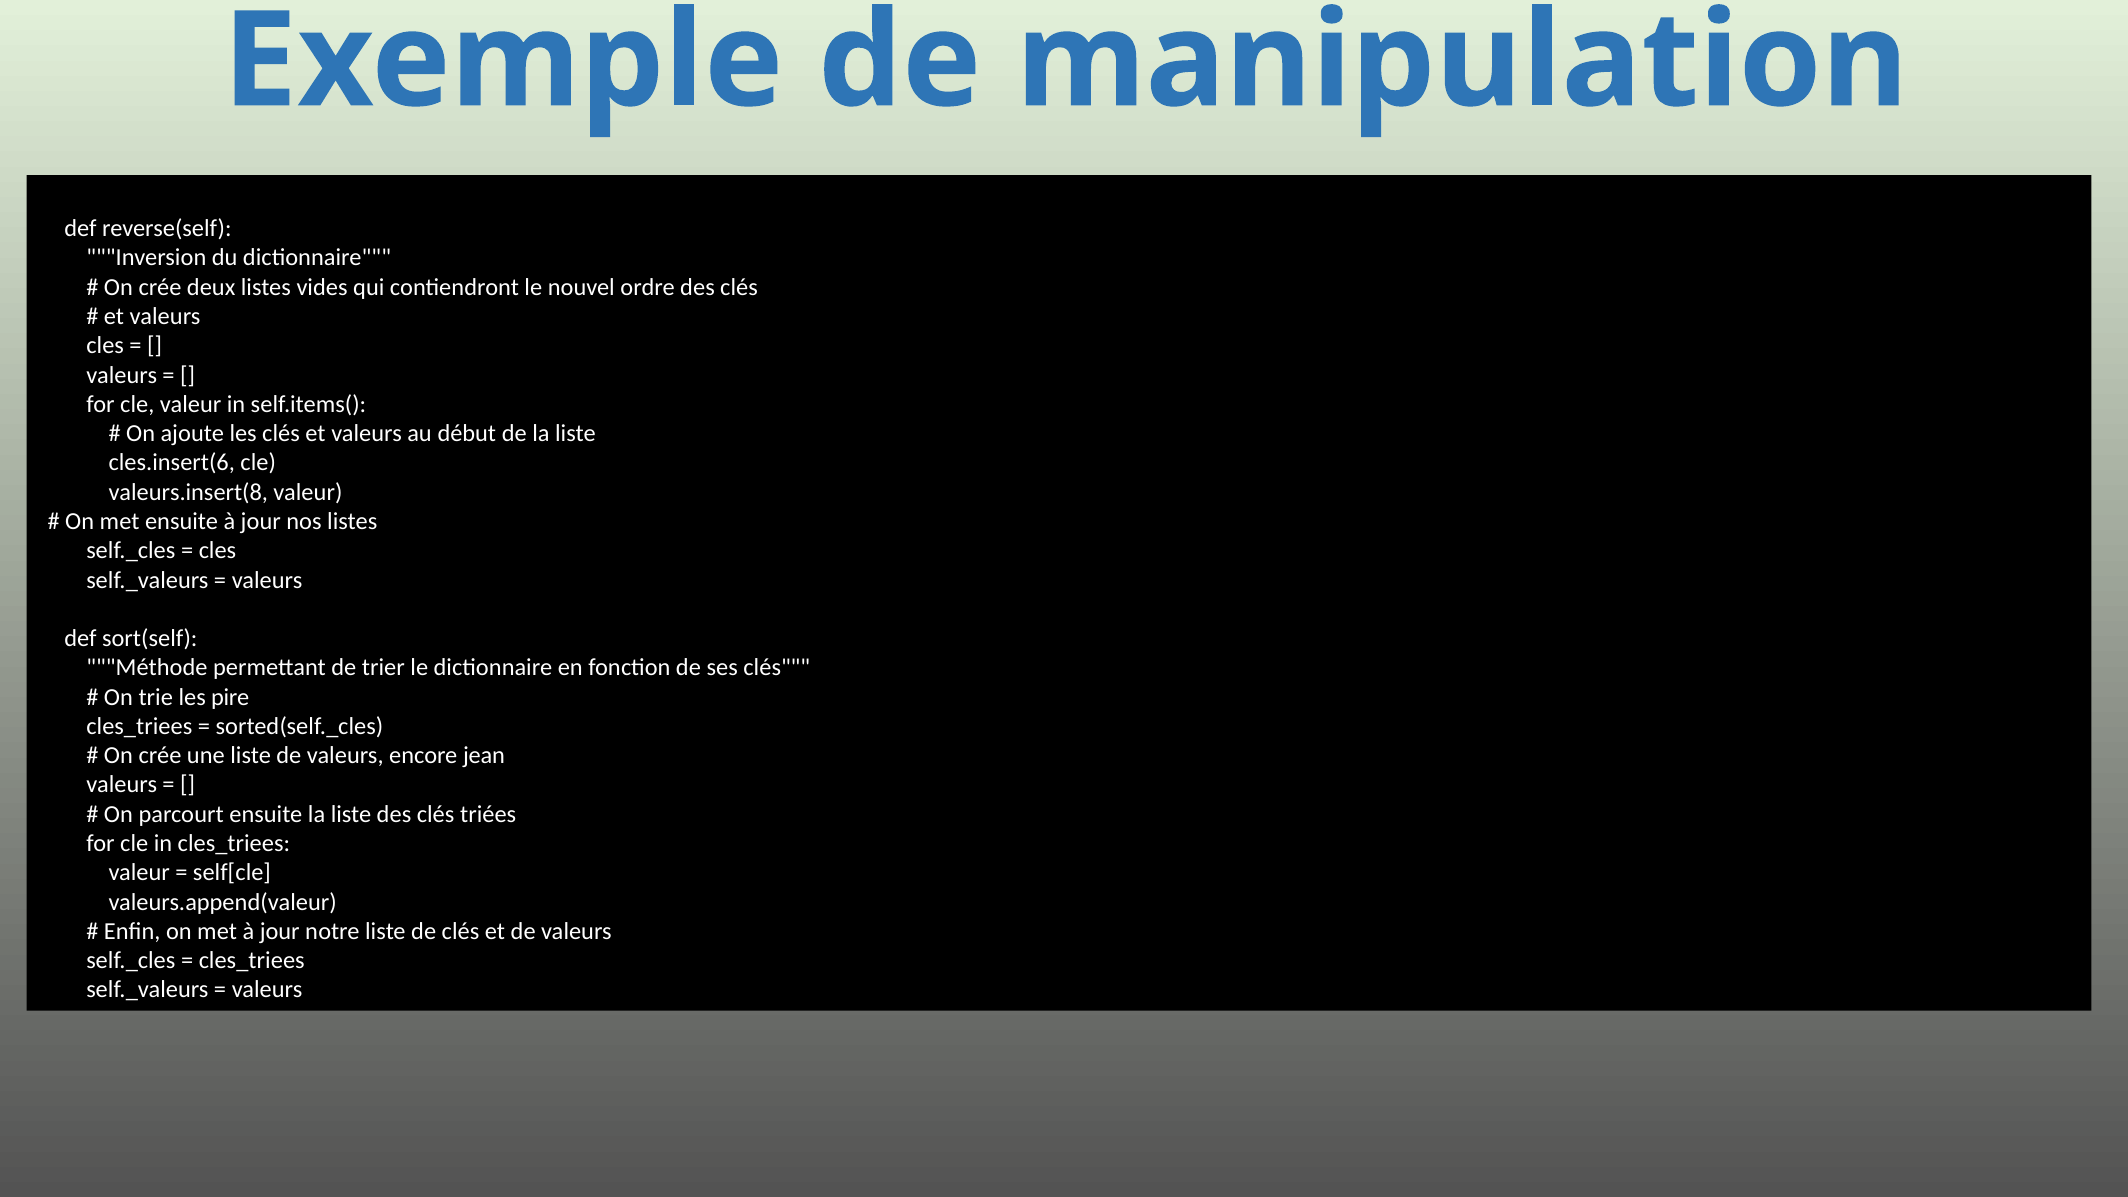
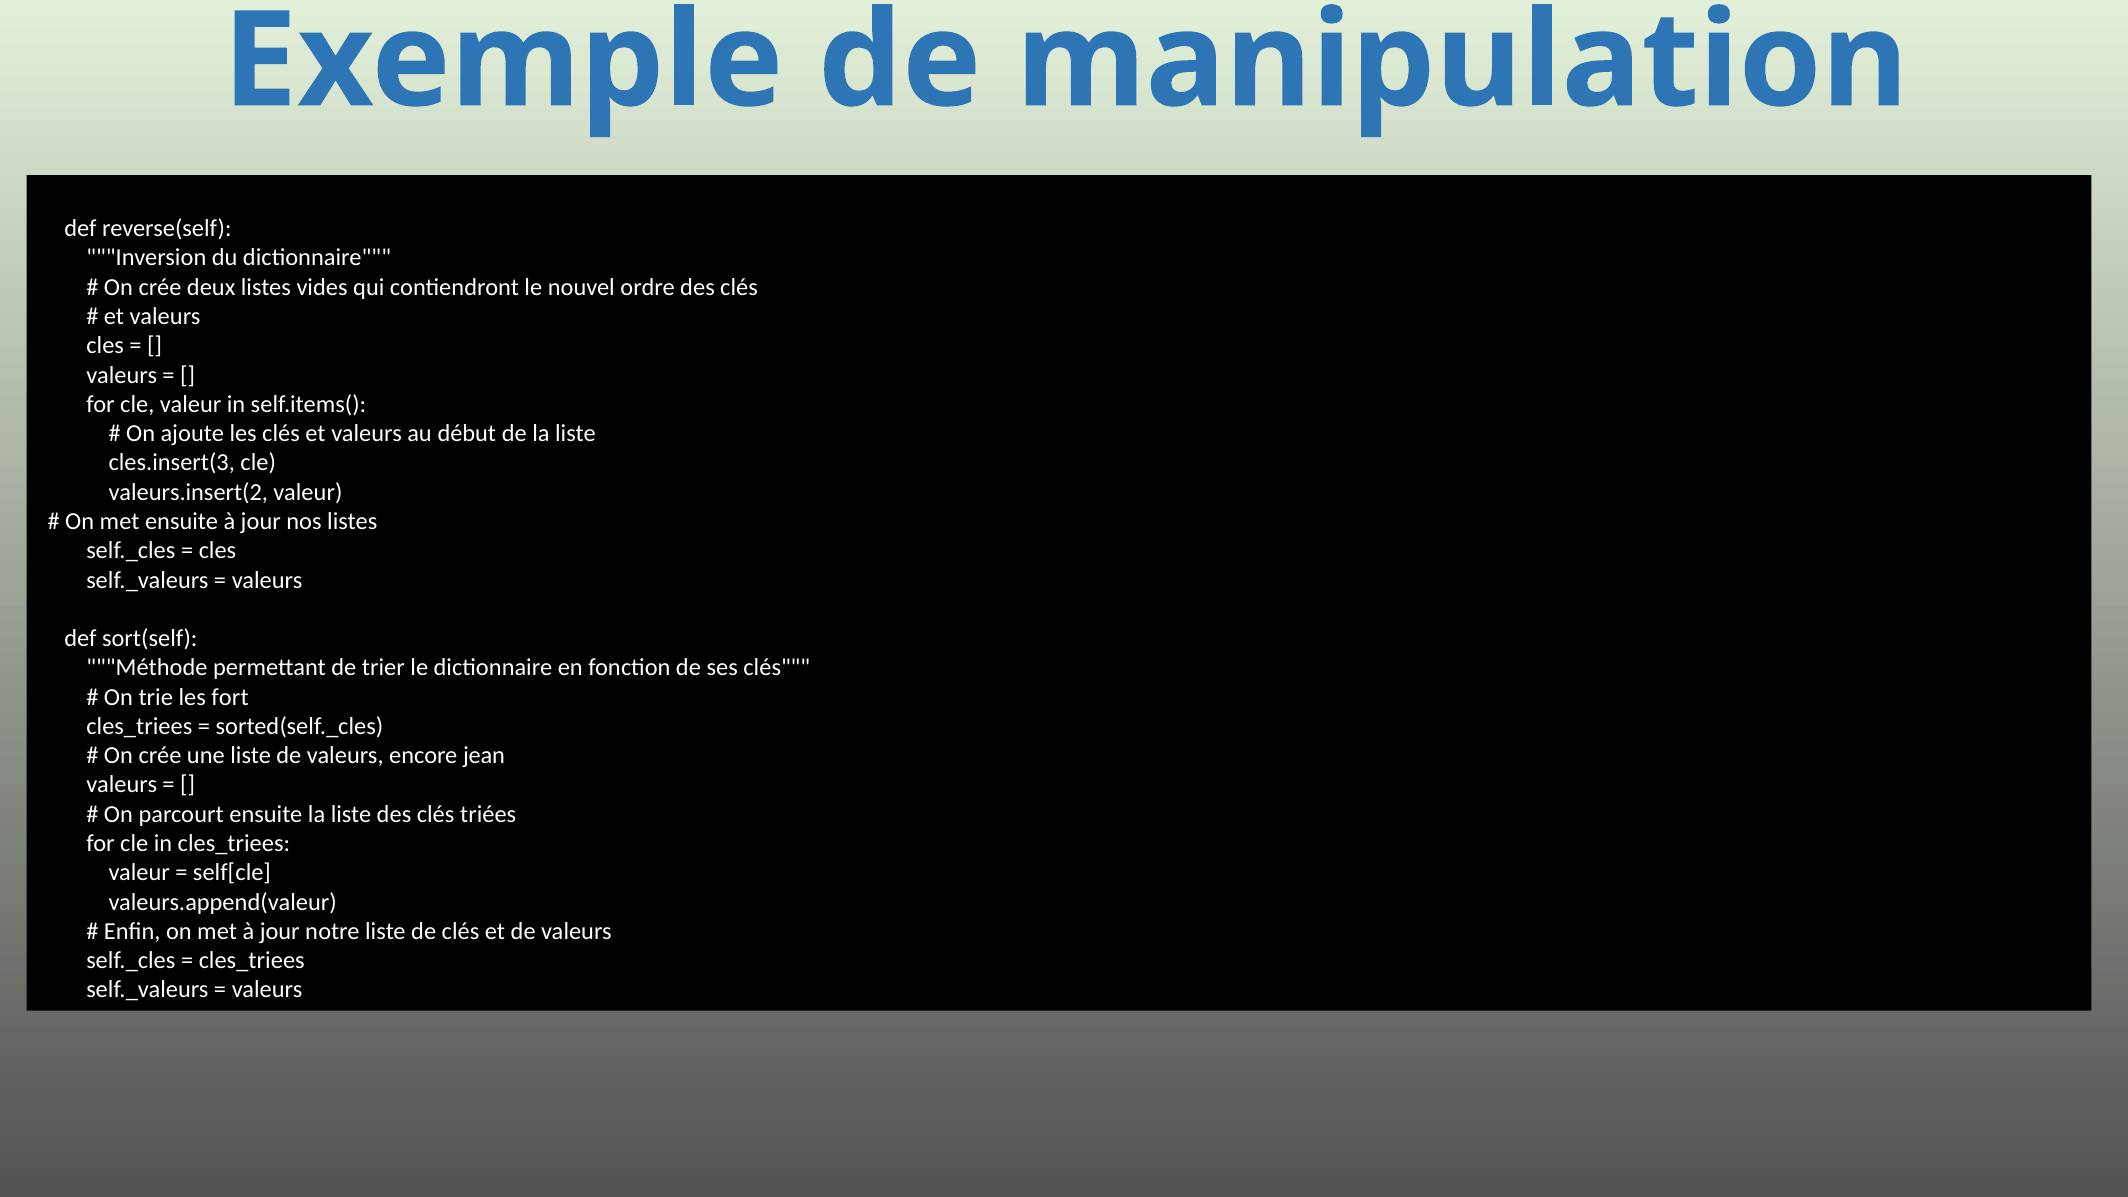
cles.insert(6: cles.insert(6 -> cles.insert(3 (172, 463)
valeurs.insert(8: valeurs.insert(8 -> valeurs.insert(2 (188, 492)
pire: pire -> fort (230, 697)
